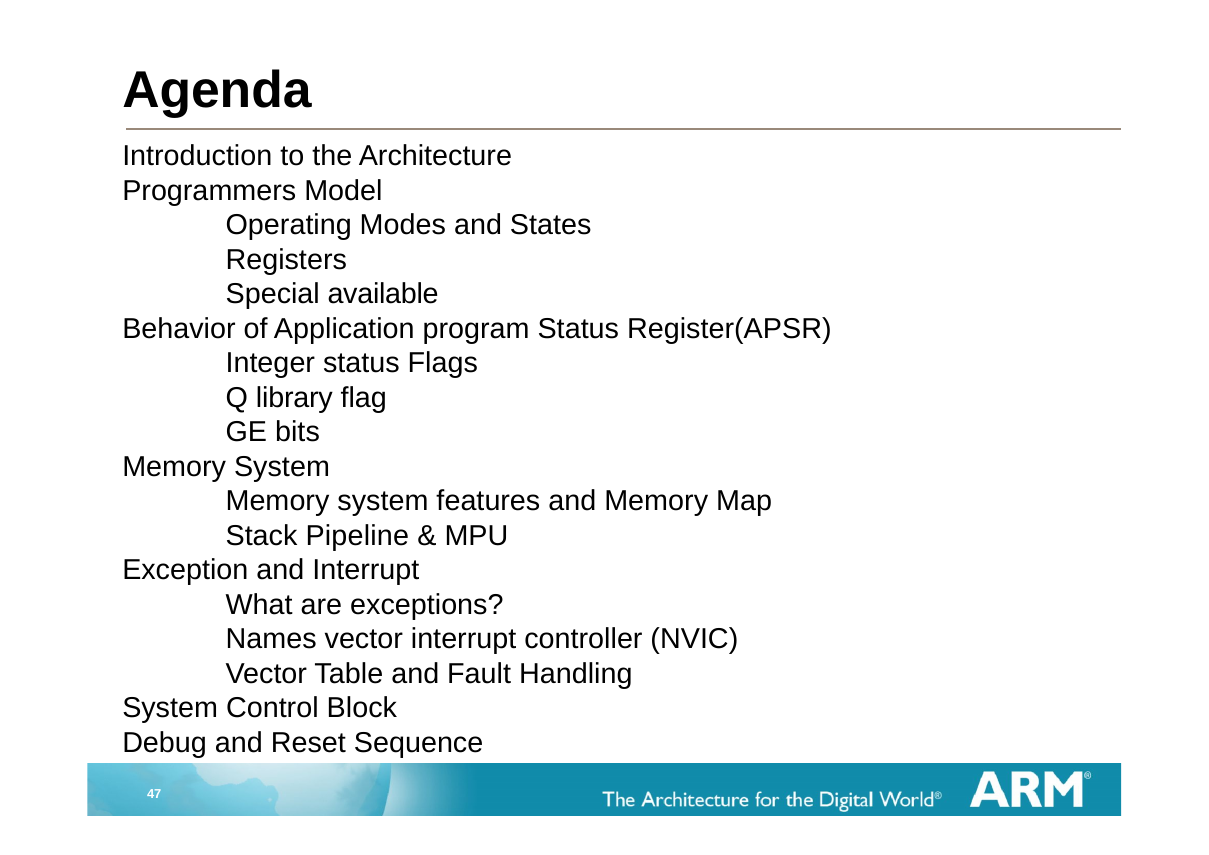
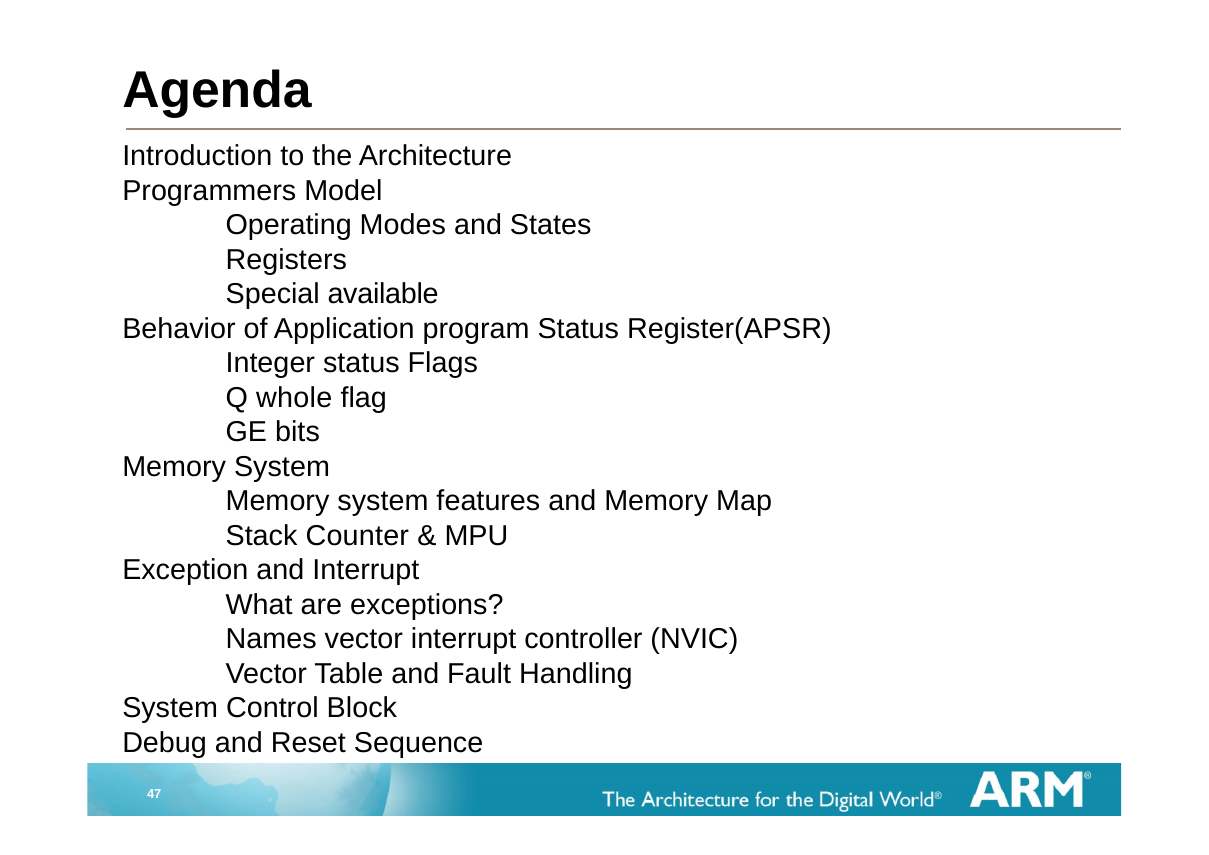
library: library -> whole (294, 397)
Pipeline: Pipeline -> Counter (357, 535)
